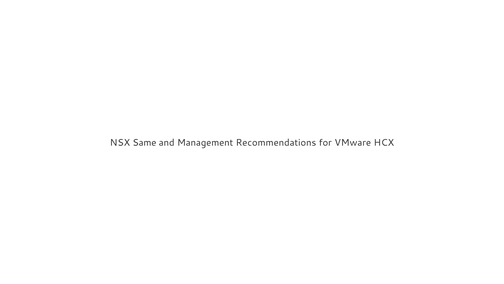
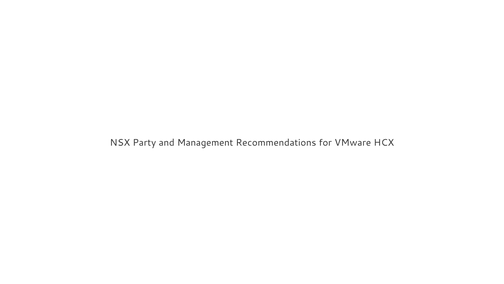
Same: Same -> Party (144, 142)
